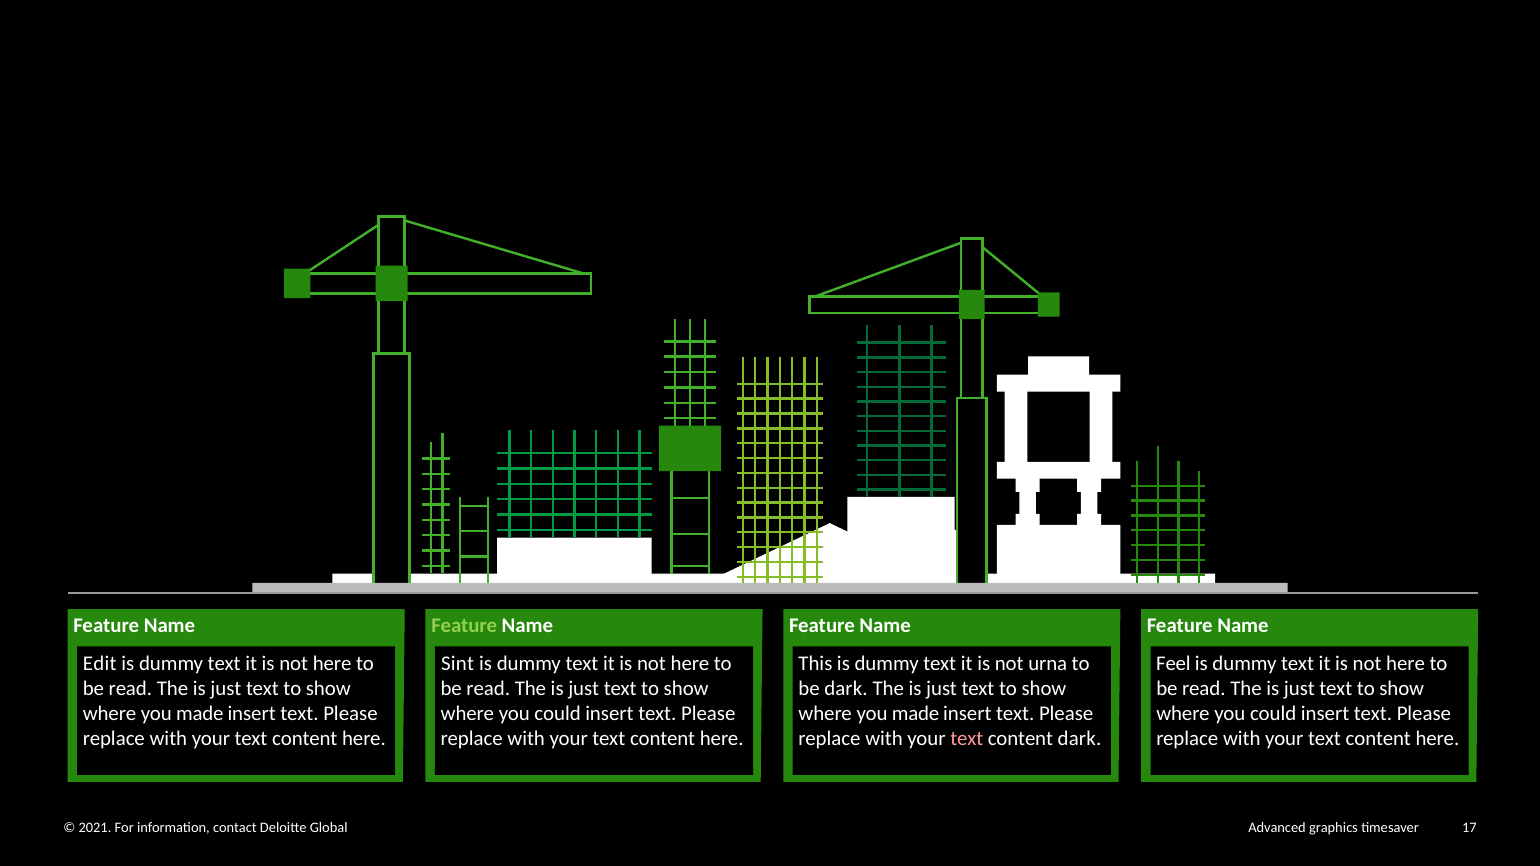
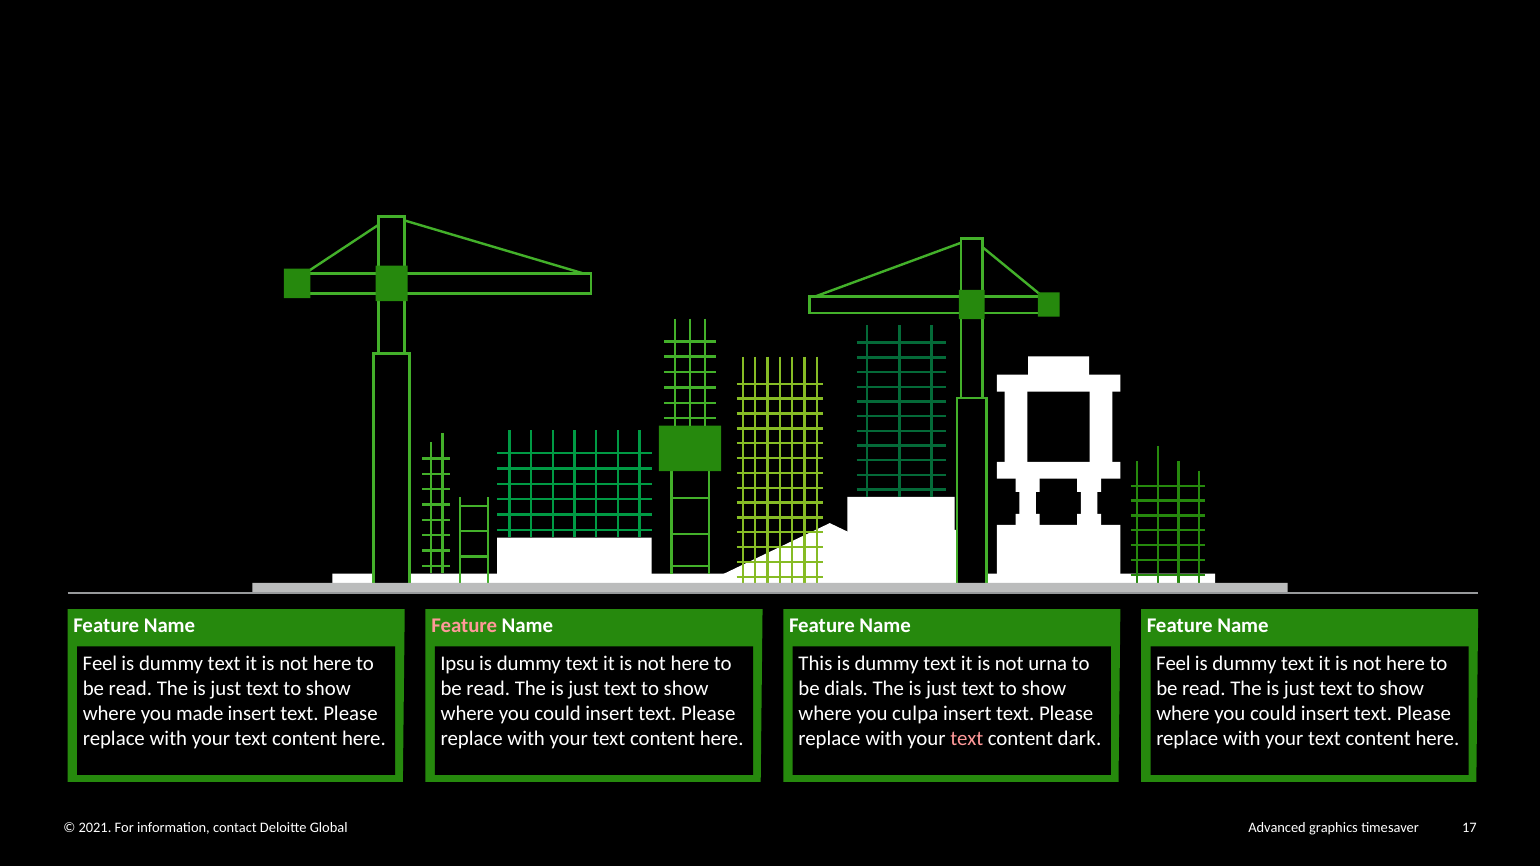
Feature colour: light green -> pink (464, 626)
Edit: Edit -> Feel (100, 664)
Sint: Sint -> Ipsu (458, 664)
be dark: dark -> dials (846, 689)
made: made -> culpa (915, 714)
